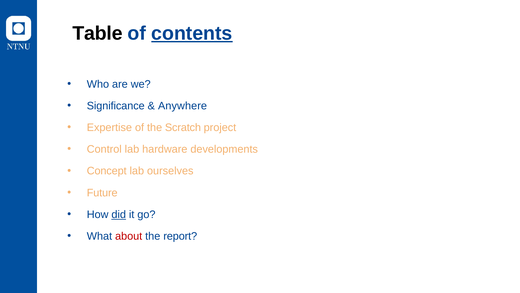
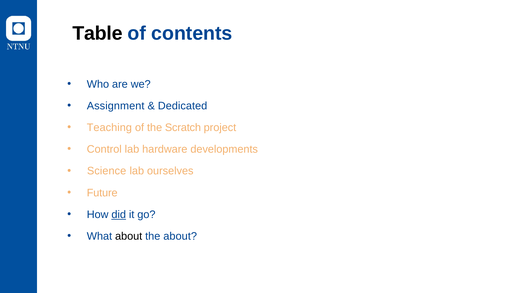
contents underline: present -> none (192, 33)
Significance: Significance -> Assignment (116, 106)
Anywhere: Anywhere -> Dedicated (183, 106)
Expertise: Expertise -> Teaching (109, 127)
Concept: Concept -> Science (107, 171)
about colour: red -> black (129, 236)
the report: report -> about (180, 236)
